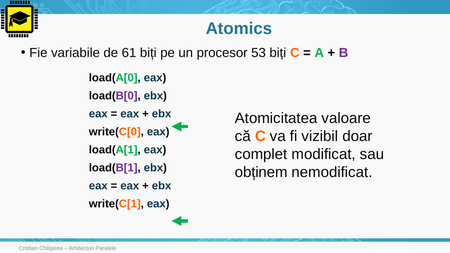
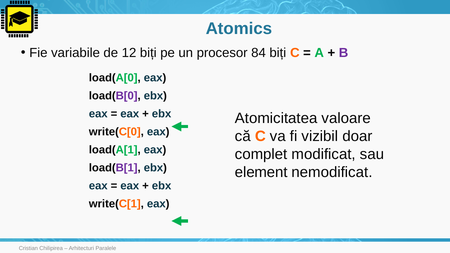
61: 61 -> 12 (129, 53)
53: 53 -> 84 (259, 53)
obținem: obținem -> element (261, 172)
